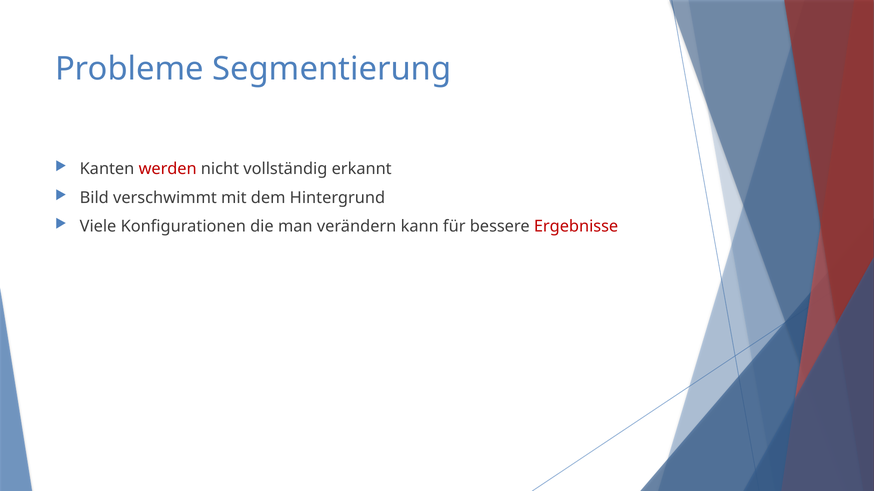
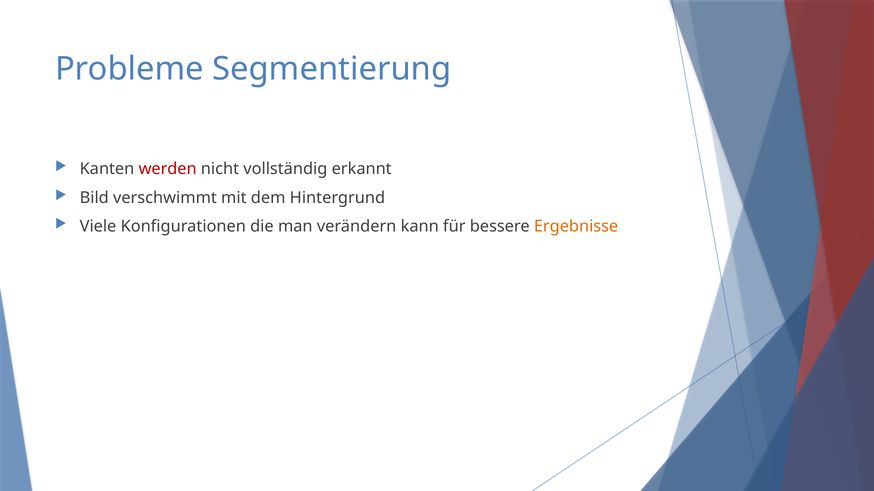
Ergebnisse colour: red -> orange (576, 227)
